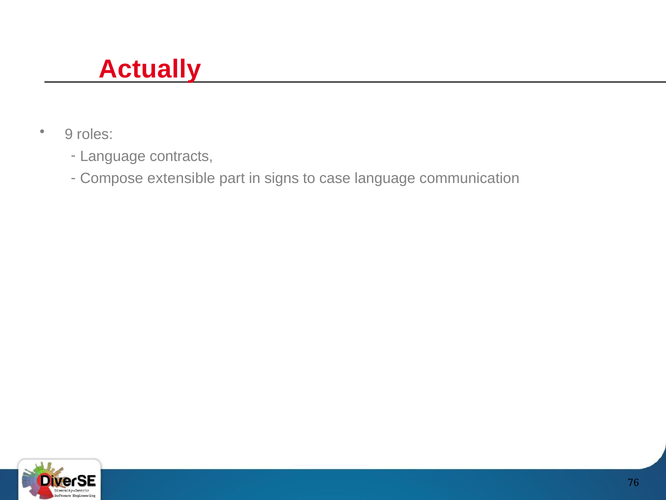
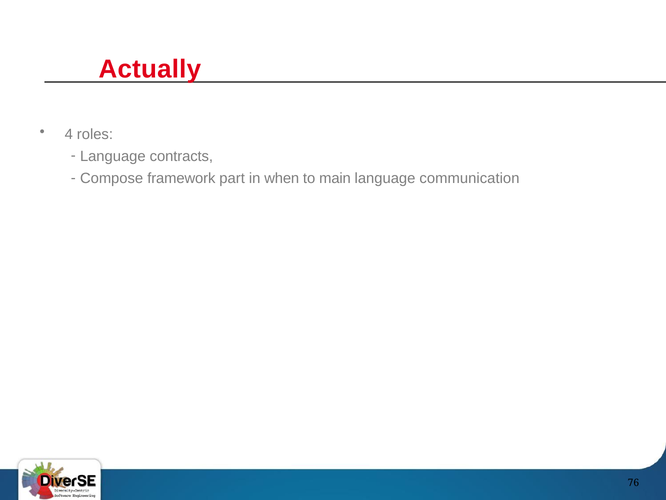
9: 9 -> 4 (69, 134)
extensible: extensible -> framework (181, 178)
signs: signs -> when (282, 178)
case: case -> main (335, 178)
